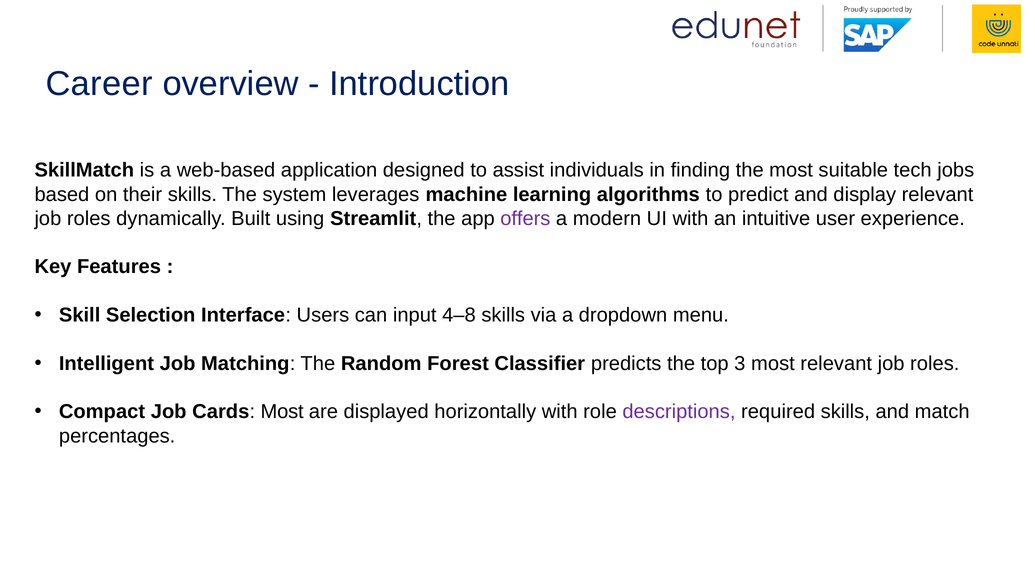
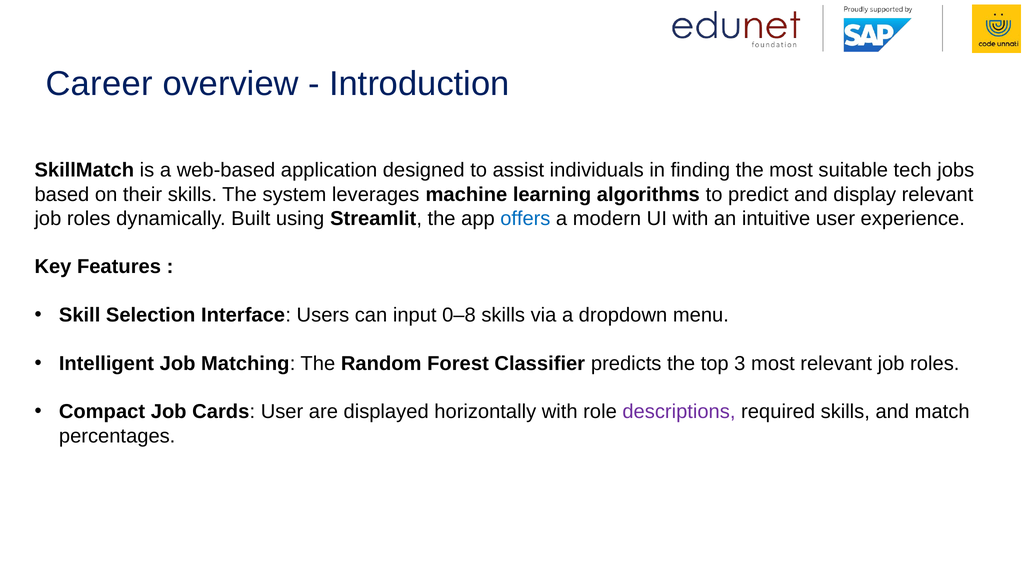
offers colour: purple -> blue (525, 219)
4–8: 4–8 -> 0–8 (459, 315)
Cards Most: Most -> User (282, 412)
